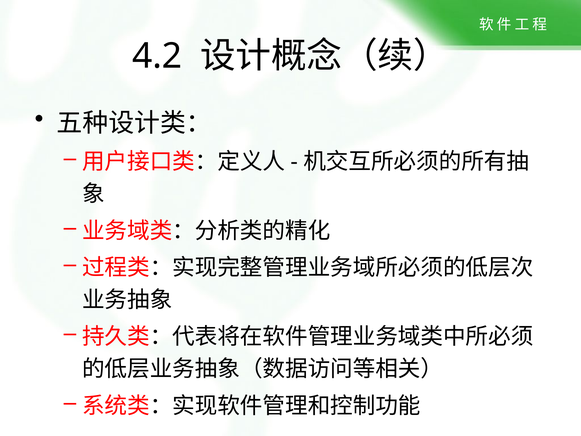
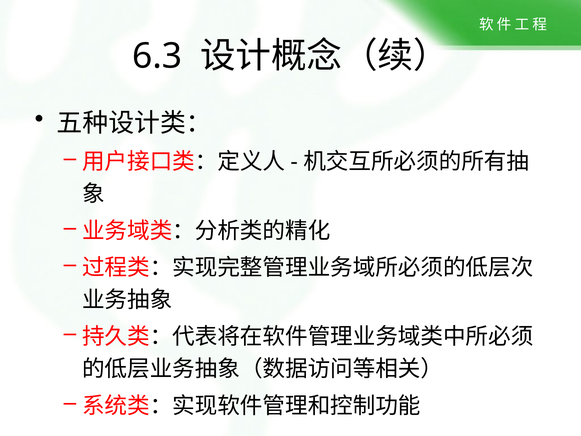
4.2: 4.2 -> 6.3 (157, 56)
